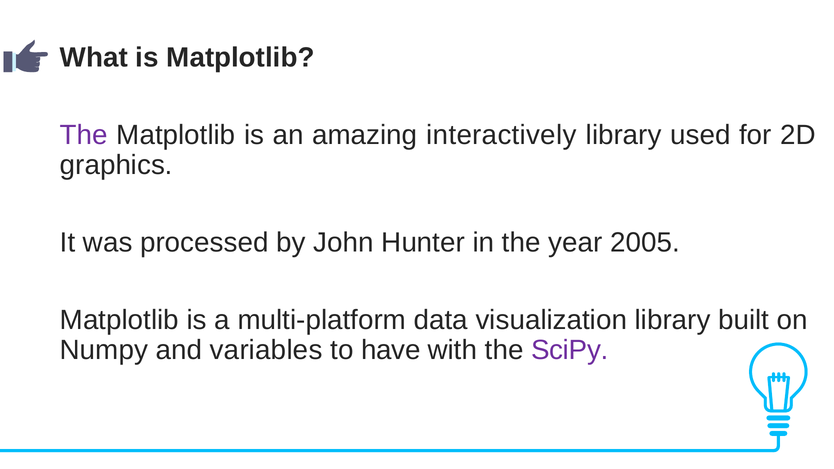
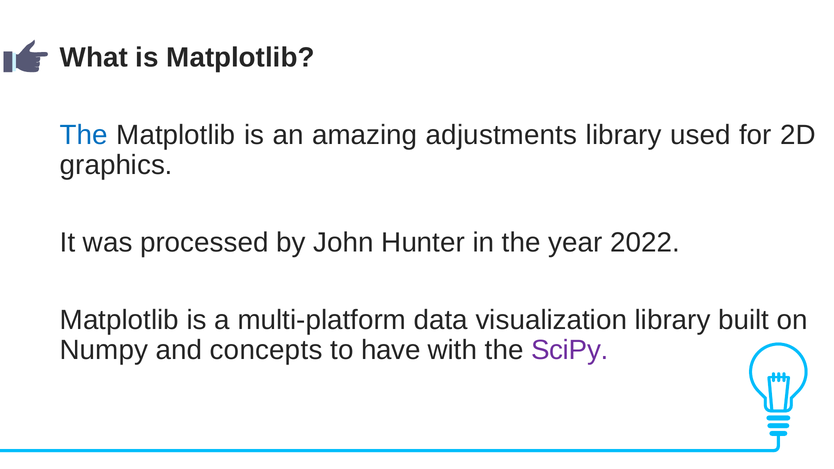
The colour: purple -> blue (84, 135)
interactively: interactively -> adjustments (502, 135)
2005: 2005 -> 2022 (645, 243)
variables: variables -> concepts (266, 350)
